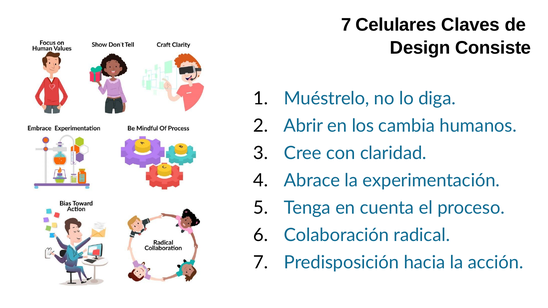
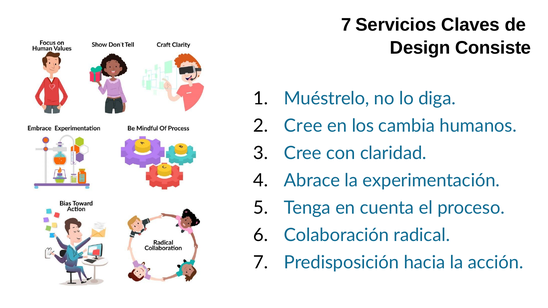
Celulares: Celulares -> Servicios (396, 25)
Abrir: Abrir -> Cree (303, 126)
